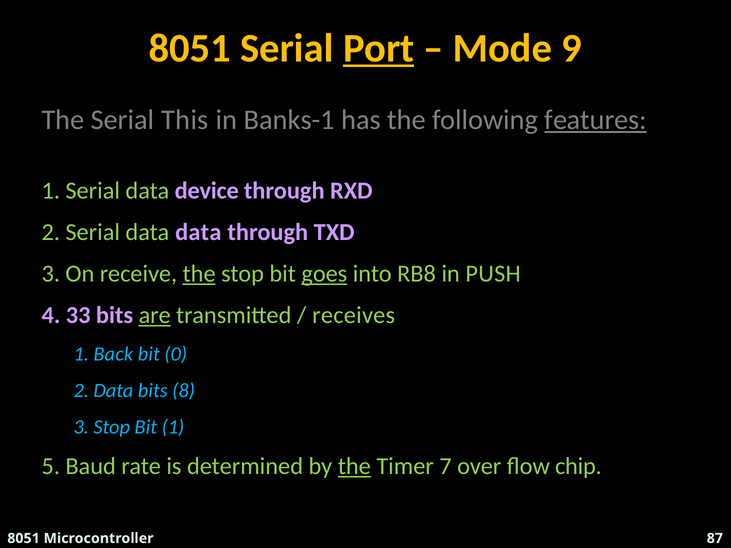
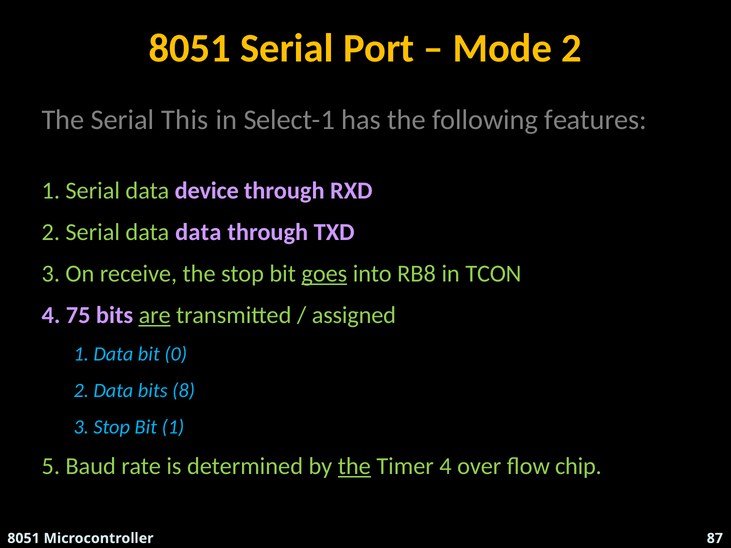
Port underline: present -> none (379, 49)
Mode 9: 9 -> 2 (571, 49)
Banks-1: Banks-1 -> Select-1 (289, 120)
features underline: present -> none (596, 120)
the underline: present -> none (199, 274)
PUSH: PUSH -> TCON (493, 274)
33: 33 -> 75 (78, 315)
receives: receives -> assigned (354, 315)
1 Back: Back -> Data (113, 354)
Timer 7: 7 -> 4 (445, 466)
